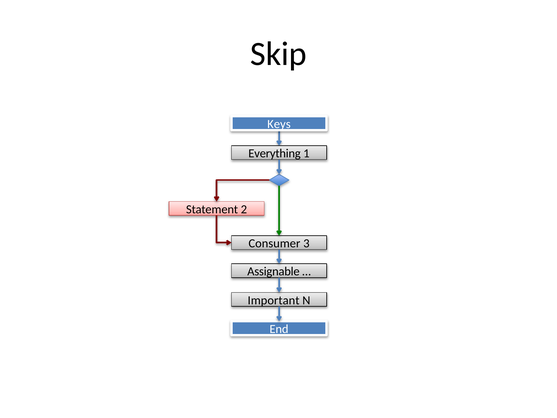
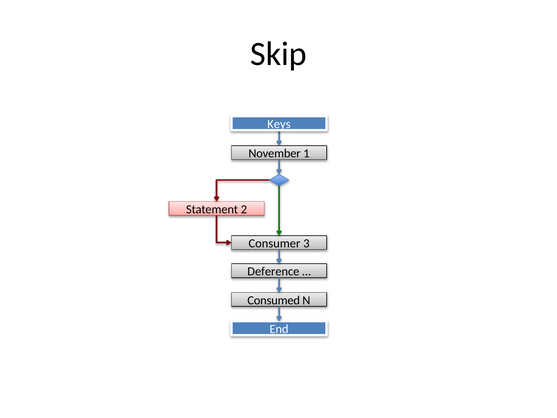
Everything: Everything -> November (275, 153)
Assignable: Assignable -> Deference (273, 271)
Important: Important -> Consumed (274, 300)
